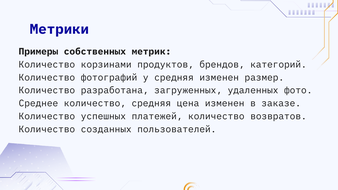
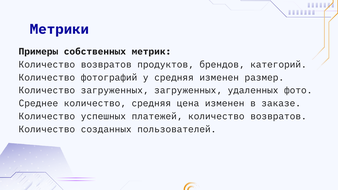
корзинами: корзинами -> возвратов (106, 65)
Количество разработана: разработана -> загруженных (115, 90)
